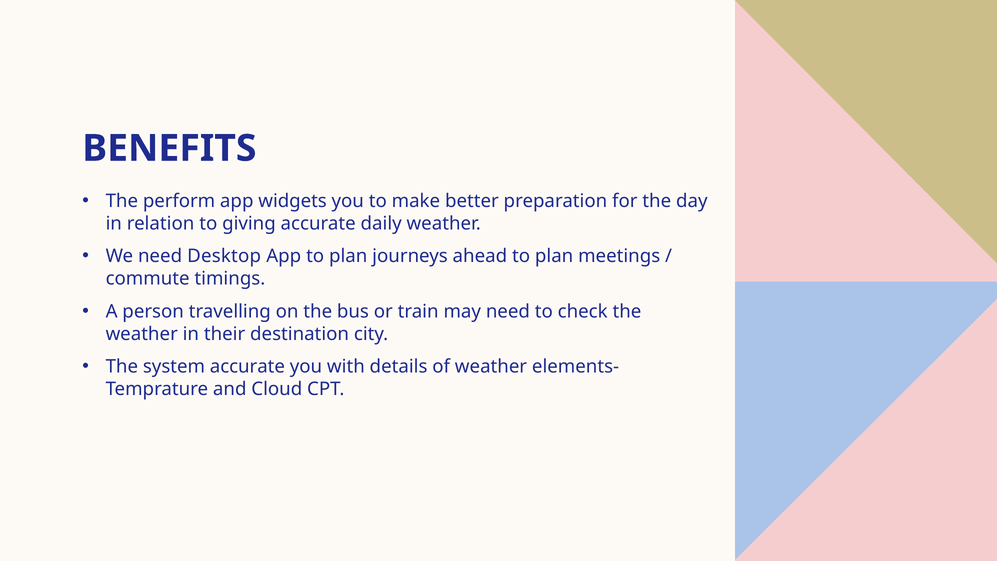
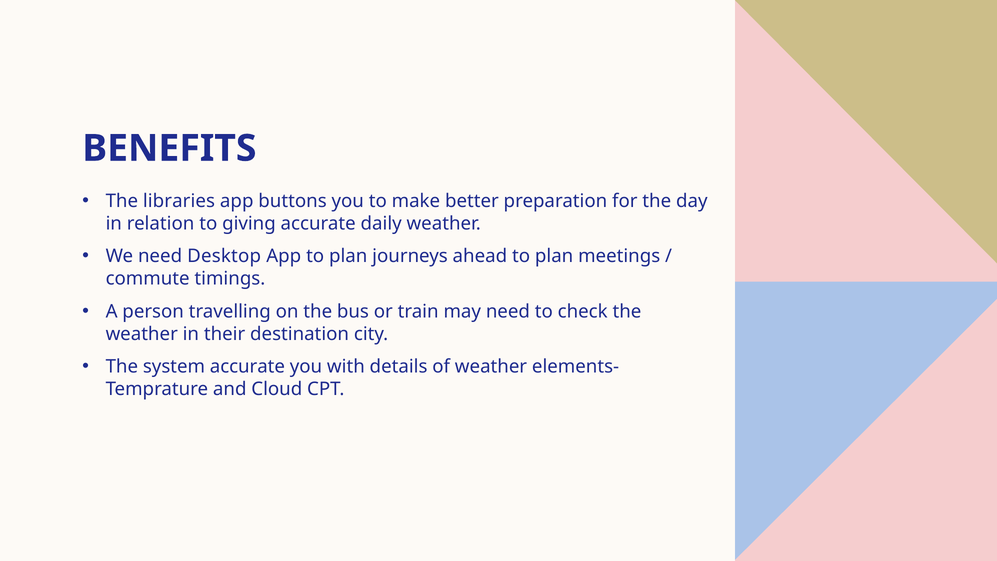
perform: perform -> libraries (179, 201)
widgets: widgets -> buttons (293, 201)
